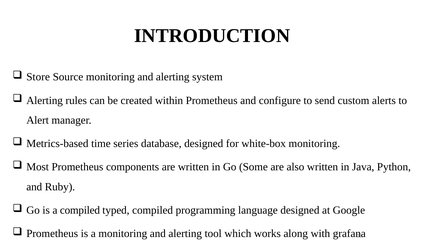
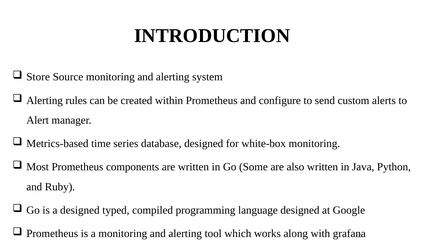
a compiled: compiled -> designed (80, 210)
